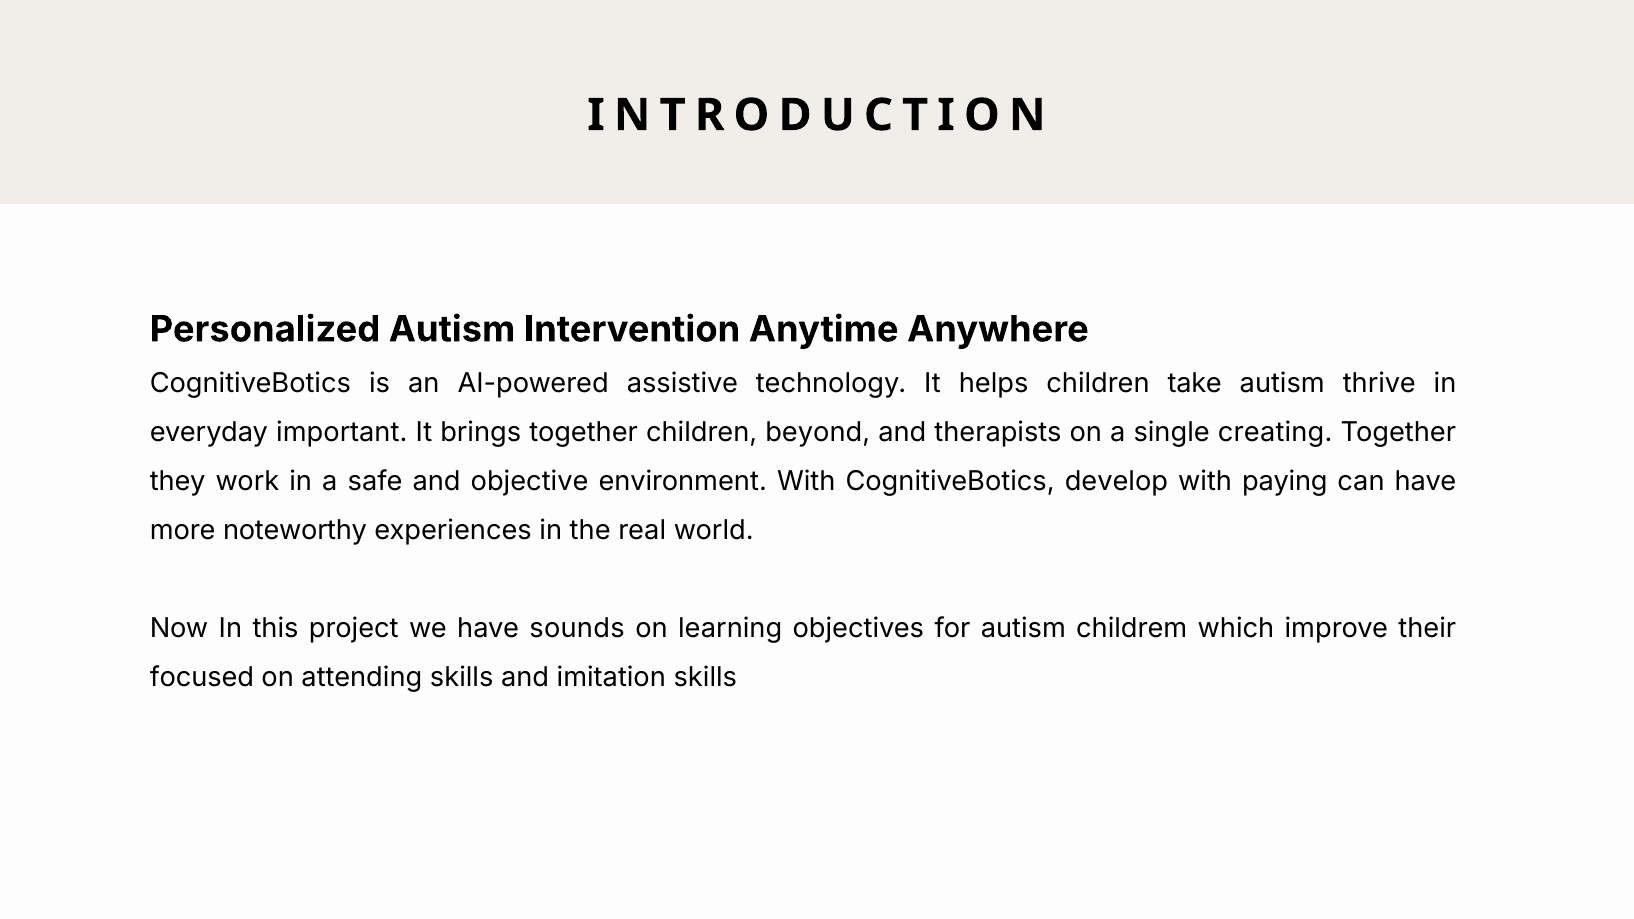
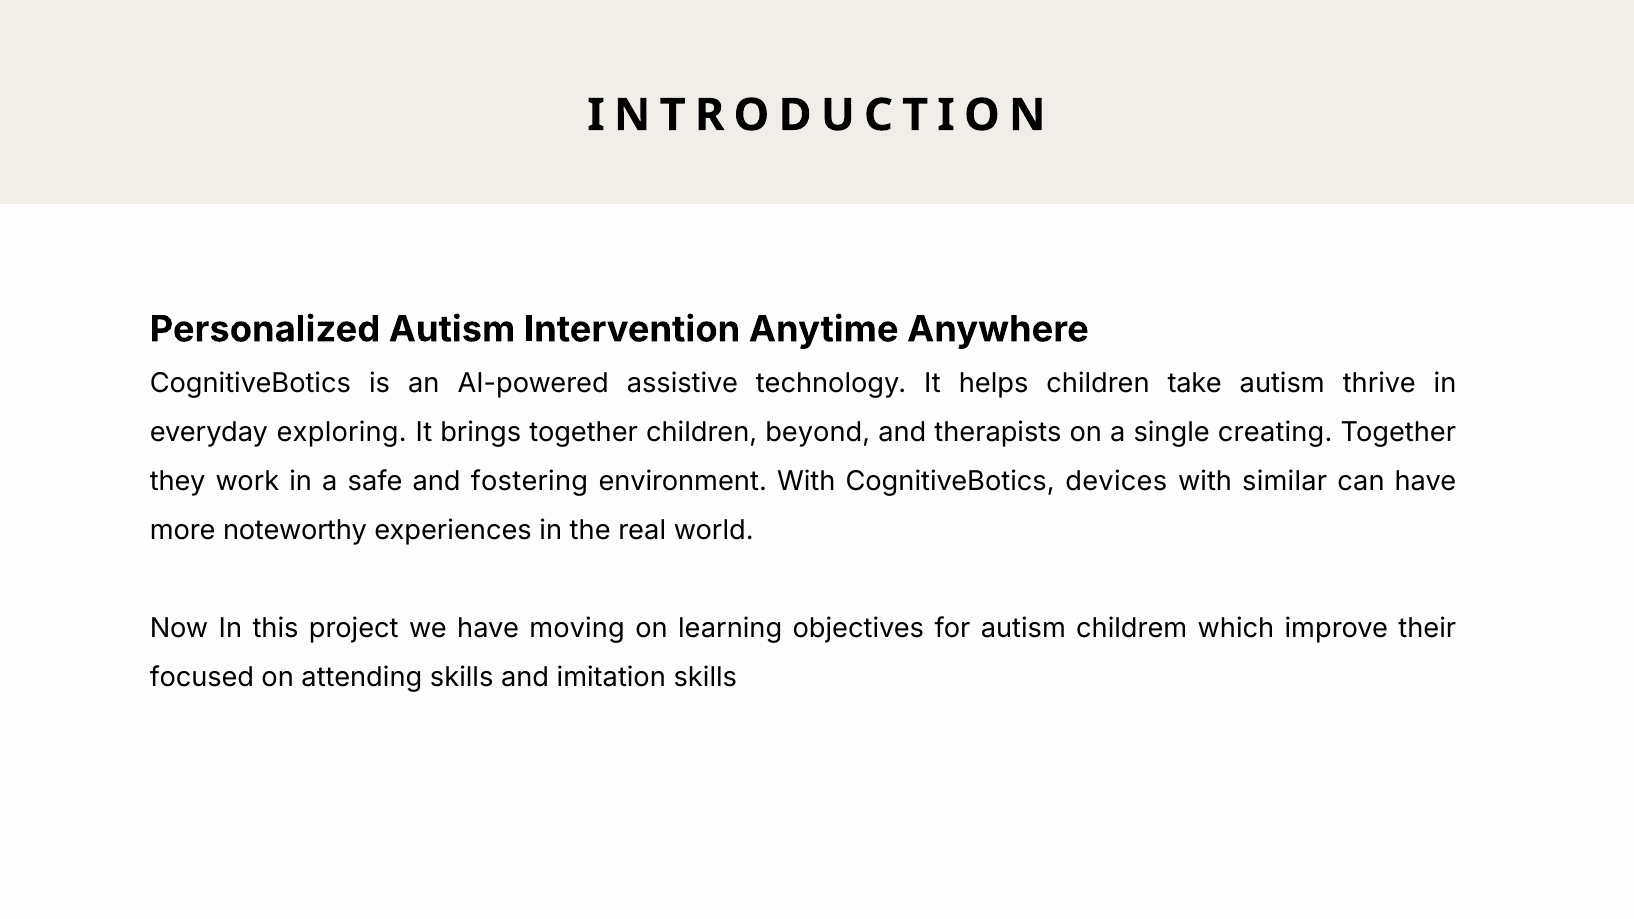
important: important -> exploring (342, 432)
objective: objective -> fostering (529, 481)
develop: develop -> devices (1116, 481)
paying: paying -> similar (1285, 481)
sounds: sounds -> moving (577, 628)
